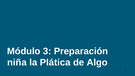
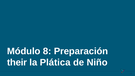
3: 3 -> 8 (47, 51)
niña: niña -> their (17, 62)
Algo: Algo -> Niño (97, 62)
